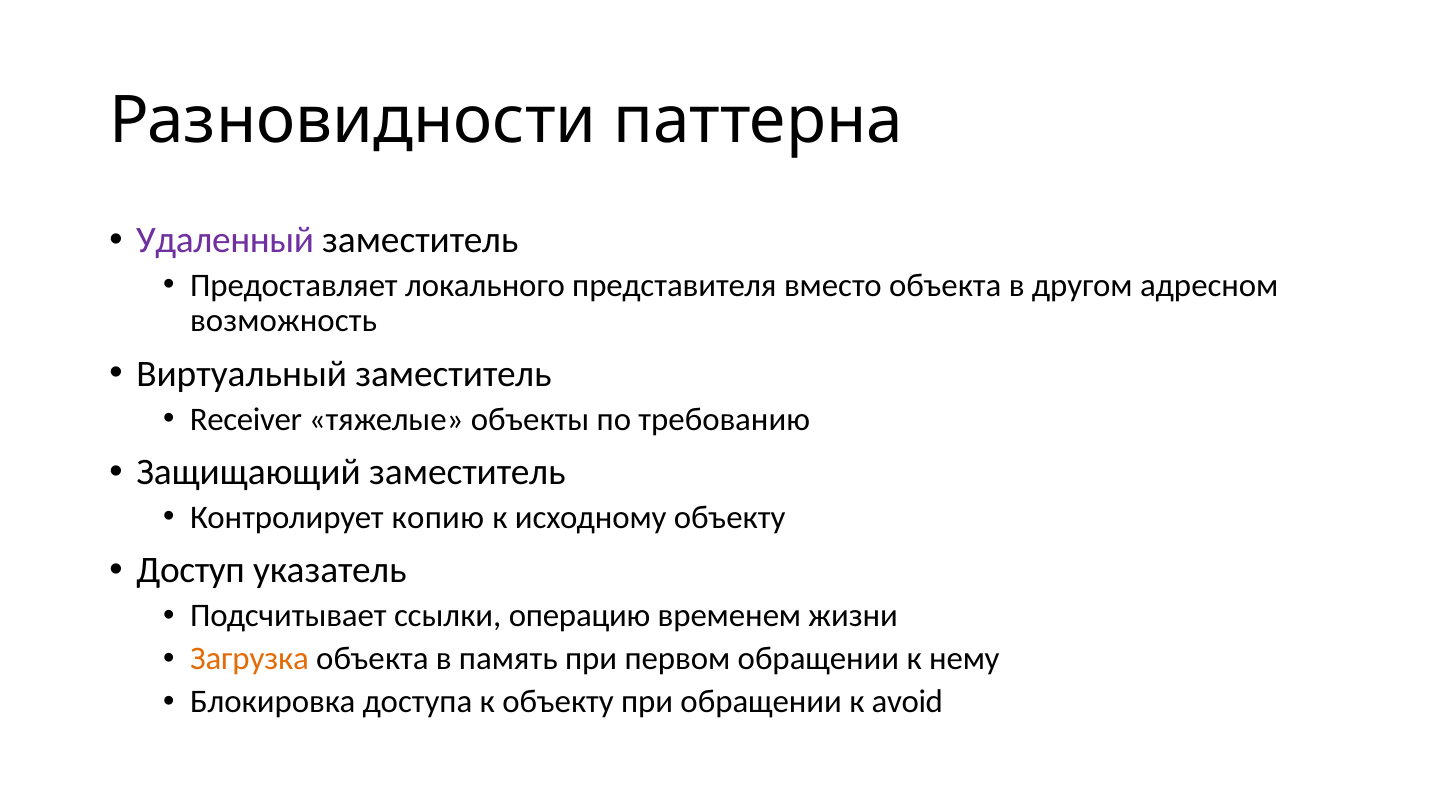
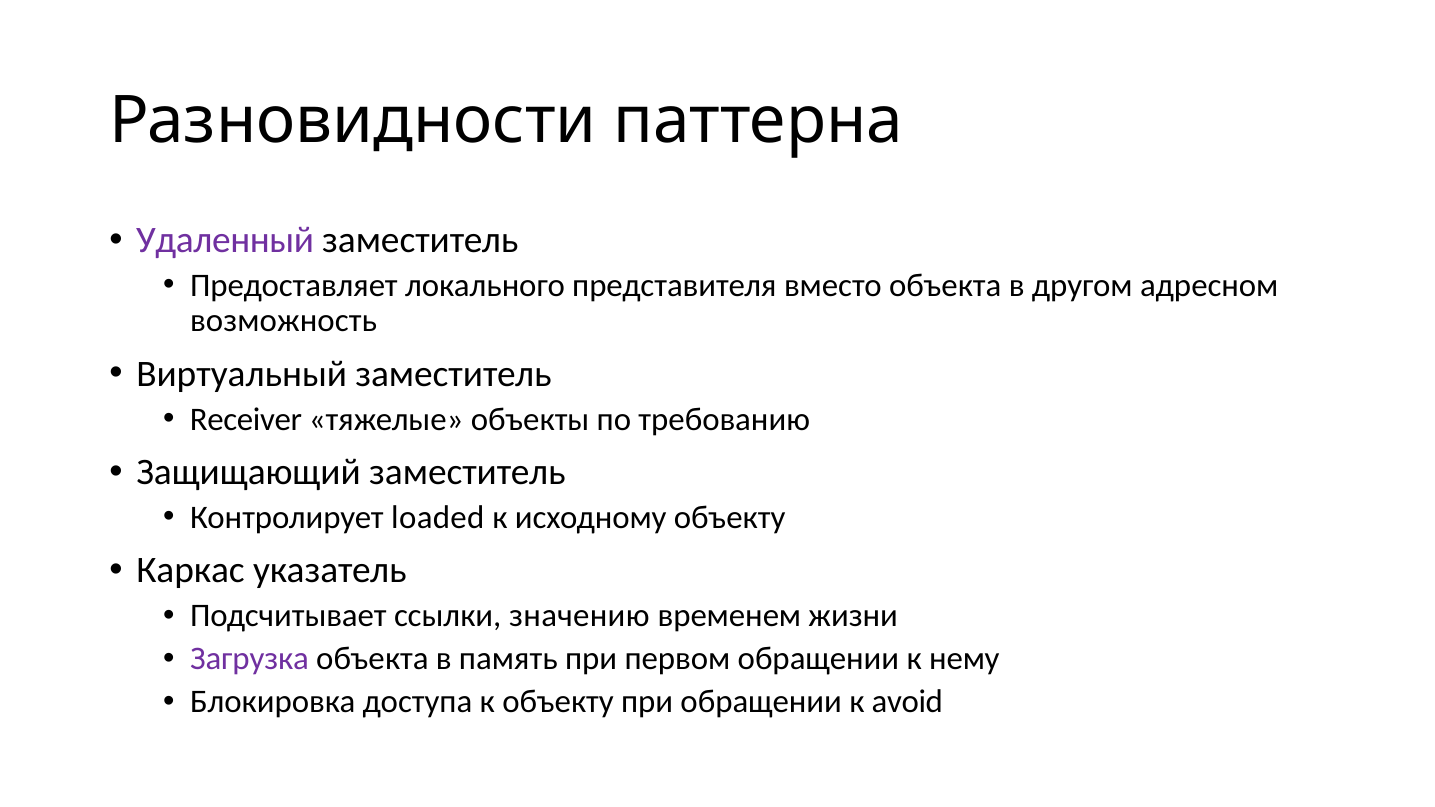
копию: копию -> loaded (438, 518)
Доступ: Доступ -> Каркас (190, 570)
операцию: операцию -> значению (579, 616)
Загрузка colour: orange -> purple (250, 659)
